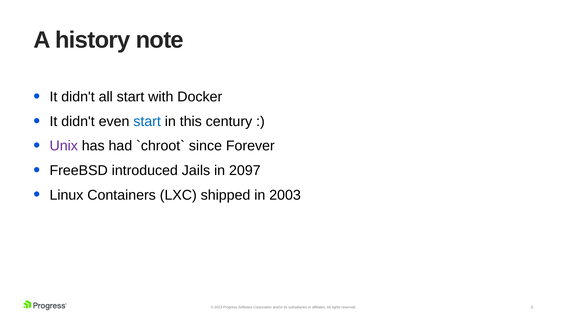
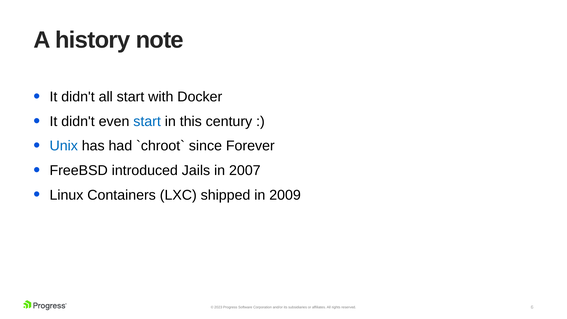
Unix colour: purple -> blue (64, 146)
2097: 2097 -> 2007 (245, 170)
2003: 2003 -> 2009 (285, 195)
